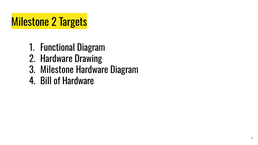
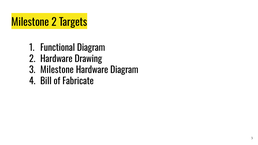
of Hardware: Hardware -> Fabricate (78, 81)
